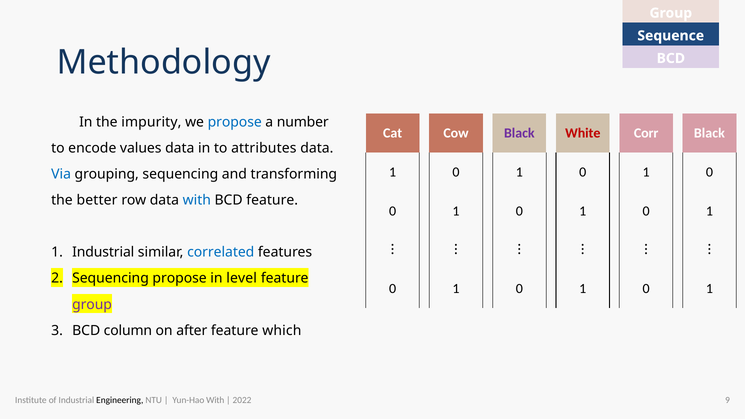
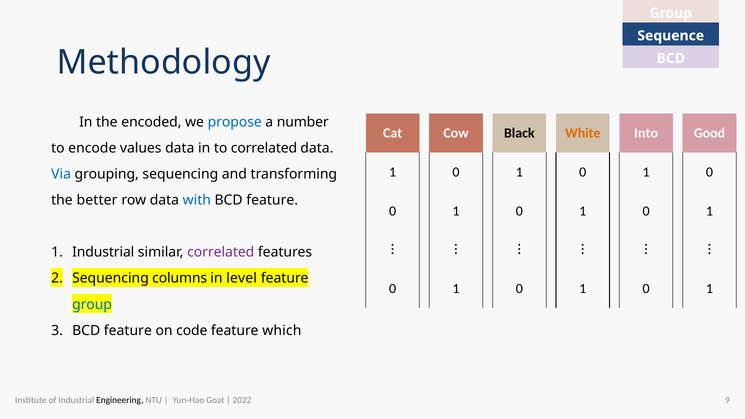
impurity: impurity -> encoded (151, 122)
Black colour: purple -> black (519, 133)
White colour: red -> orange (583, 133)
Corr: Corr -> Into (646, 133)
Black: Black -> Good (710, 133)
to attributes: attributes -> correlated (264, 148)
correlated colour: blue -> purple (221, 252)
Sequencing propose: propose -> columns (180, 278)
group colour: purple -> blue (92, 304)
column: column -> feature (128, 331)
after: after -> code (192, 331)
Yun-Hao With: With -> Goat (215, 400)
